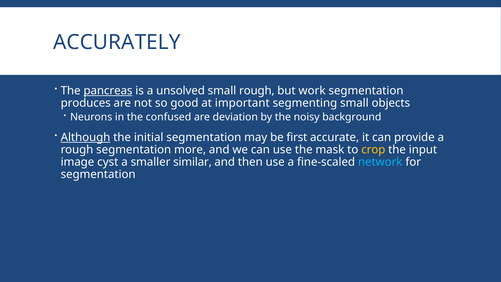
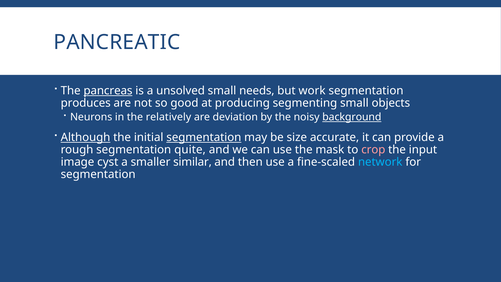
ACCURATELY: ACCURATELY -> PANCREATIC (117, 42)
small rough: rough -> needs (257, 91)
important: important -> producing (242, 103)
confused: confused -> relatively (168, 117)
background underline: none -> present (352, 117)
segmentation underline: none -> present (204, 137)
first: first -> size (297, 137)
more: more -> quite (190, 150)
crop colour: yellow -> pink (373, 150)
